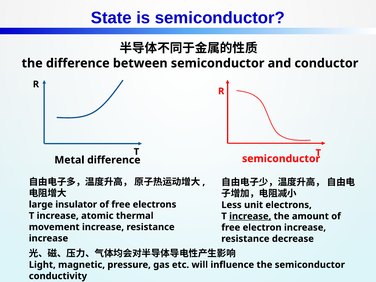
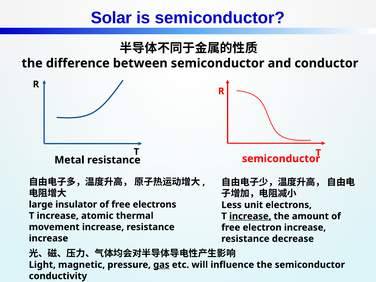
State: State -> Solar (111, 18)
Metal difference: difference -> resistance (114, 160)
gas underline: none -> present (161, 265)
